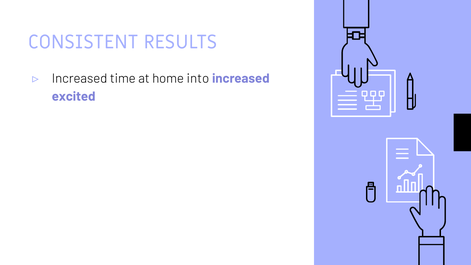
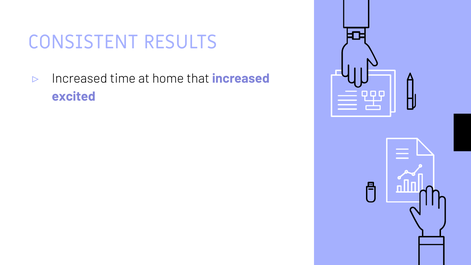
into: into -> that (198, 79)
